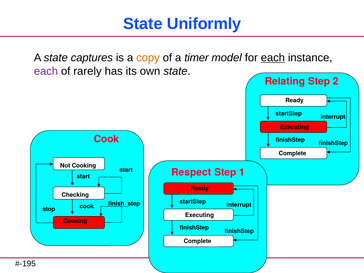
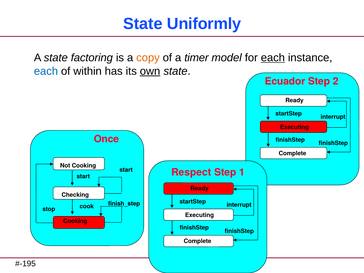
captures: captures -> factoring (92, 58)
each colour: purple -> blue (46, 71)
rarely: rarely -> within (88, 71)
own underline: none -> present (150, 71)
Relating: Relating -> Ecuador (285, 81)
Cook: Cook -> Once (106, 139)
